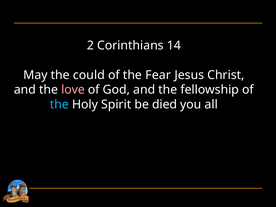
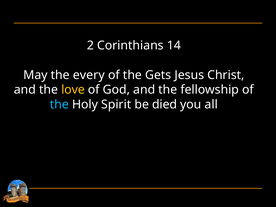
could: could -> every (89, 75)
Fear: Fear -> Gets (158, 75)
love colour: pink -> yellow (73, 90)
